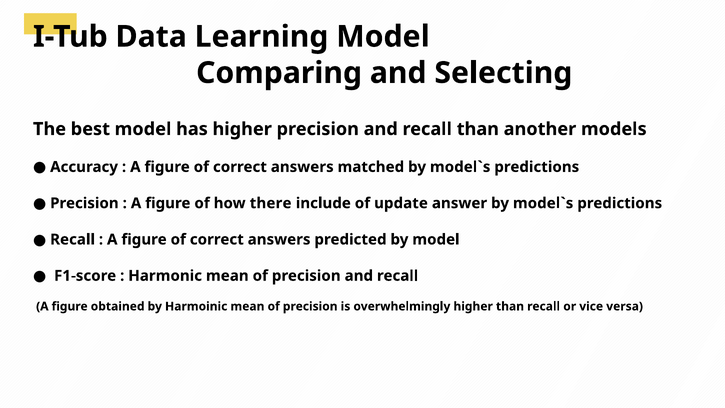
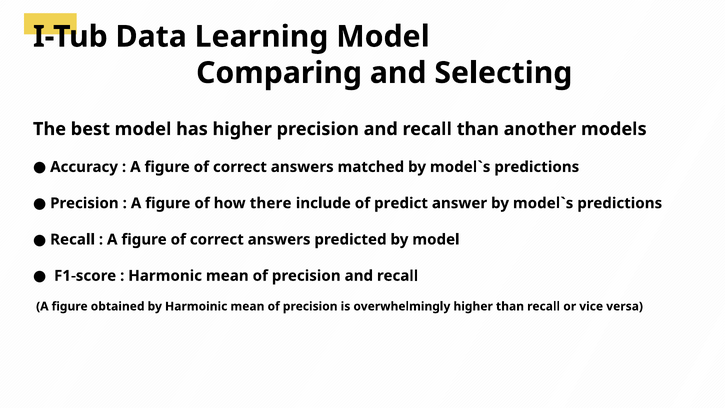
update: update -> predict (401, 203)
